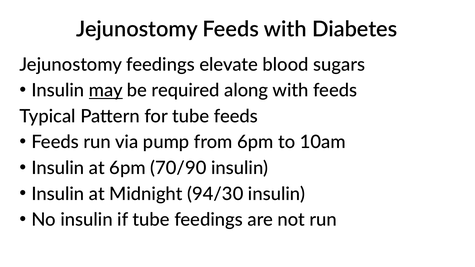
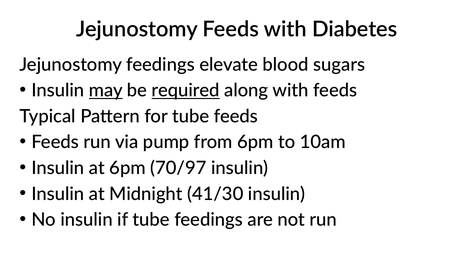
required underline: none -> present (186, 91)
70/90: 70/90 -> 70/97 (178, 168)
94/30: 94/30 -> 41/30 (215, 194)
